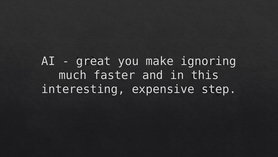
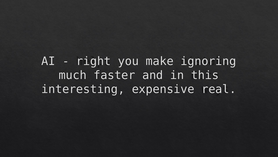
great: great -> right (94, 61)
step: step -> real (219, 89)
